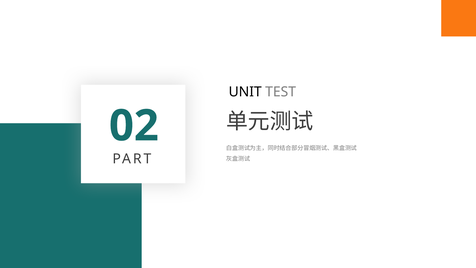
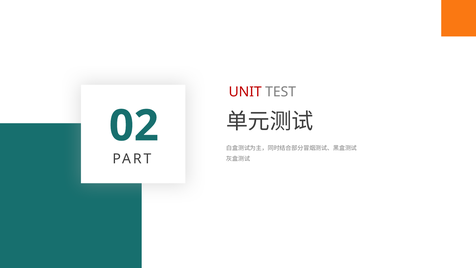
UNIT colour: black -> red (245, 92)
